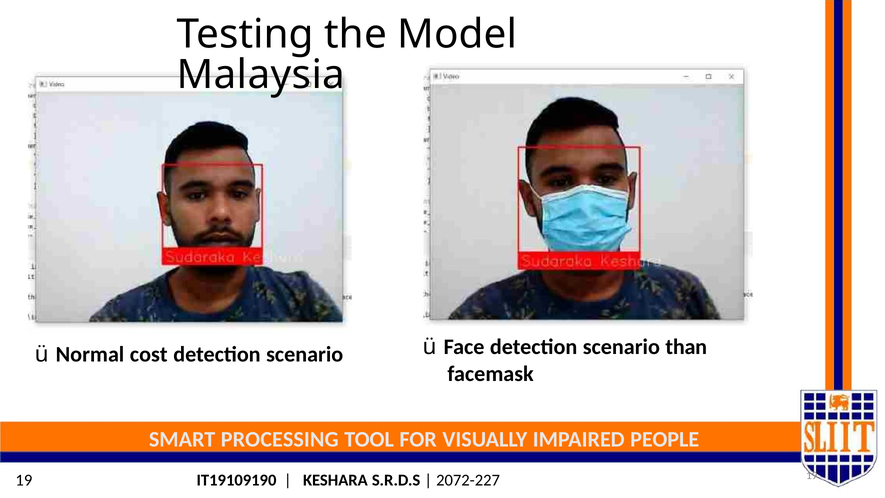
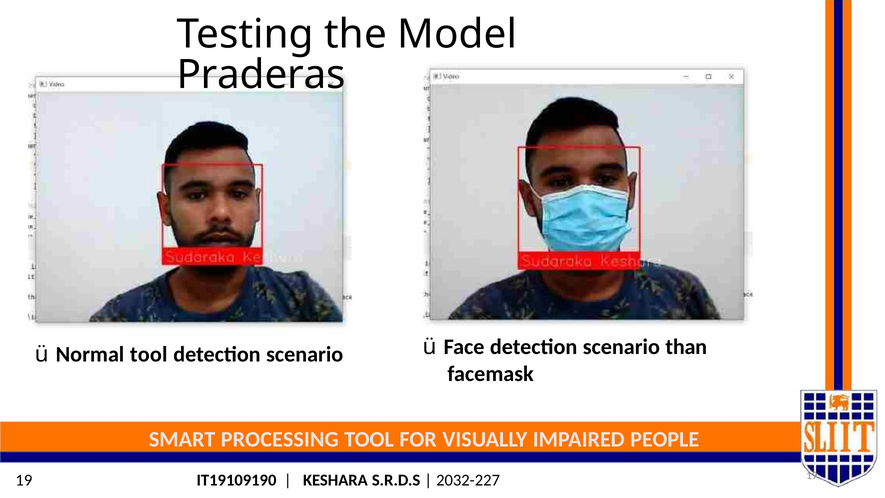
Malaysia: Malaysia -> Praderas (261, 75)
Normal cost: cost -> tool (149, 354)
2072-227: 2072-227 -> 2032-227 (468, 480)
